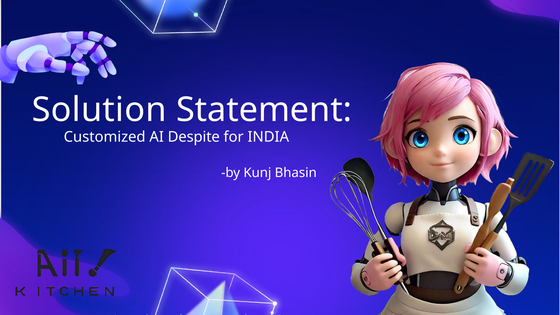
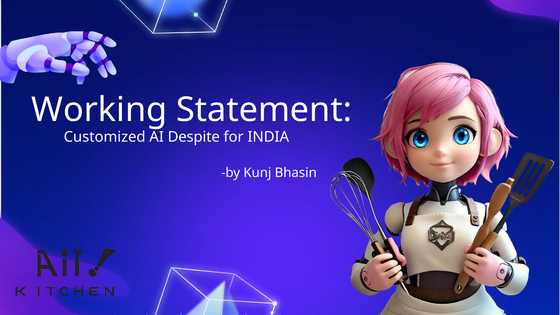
Solution: Solution -> Working (99, 110)
